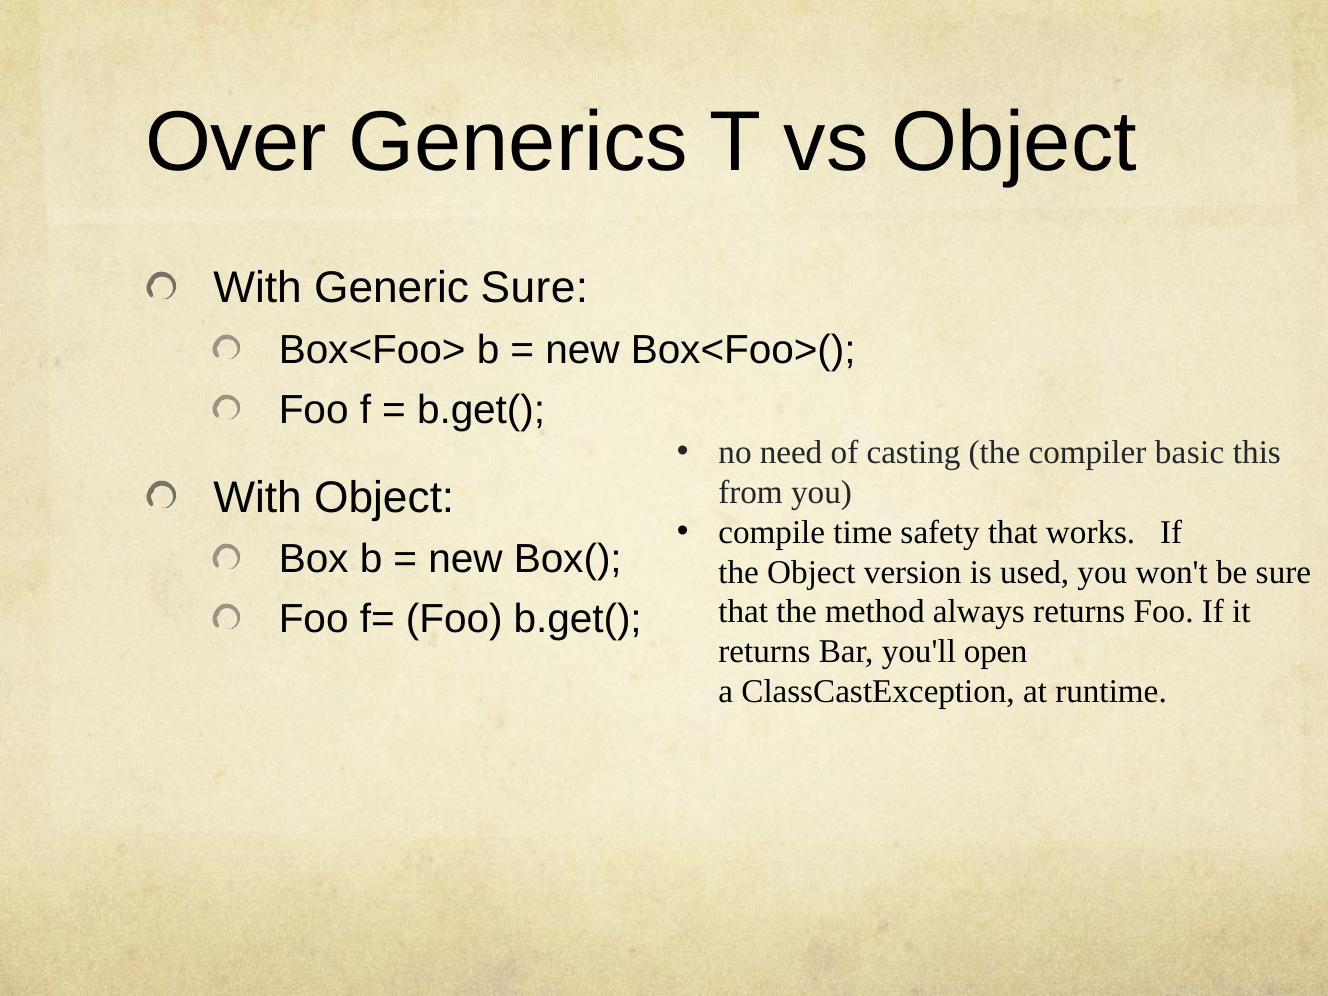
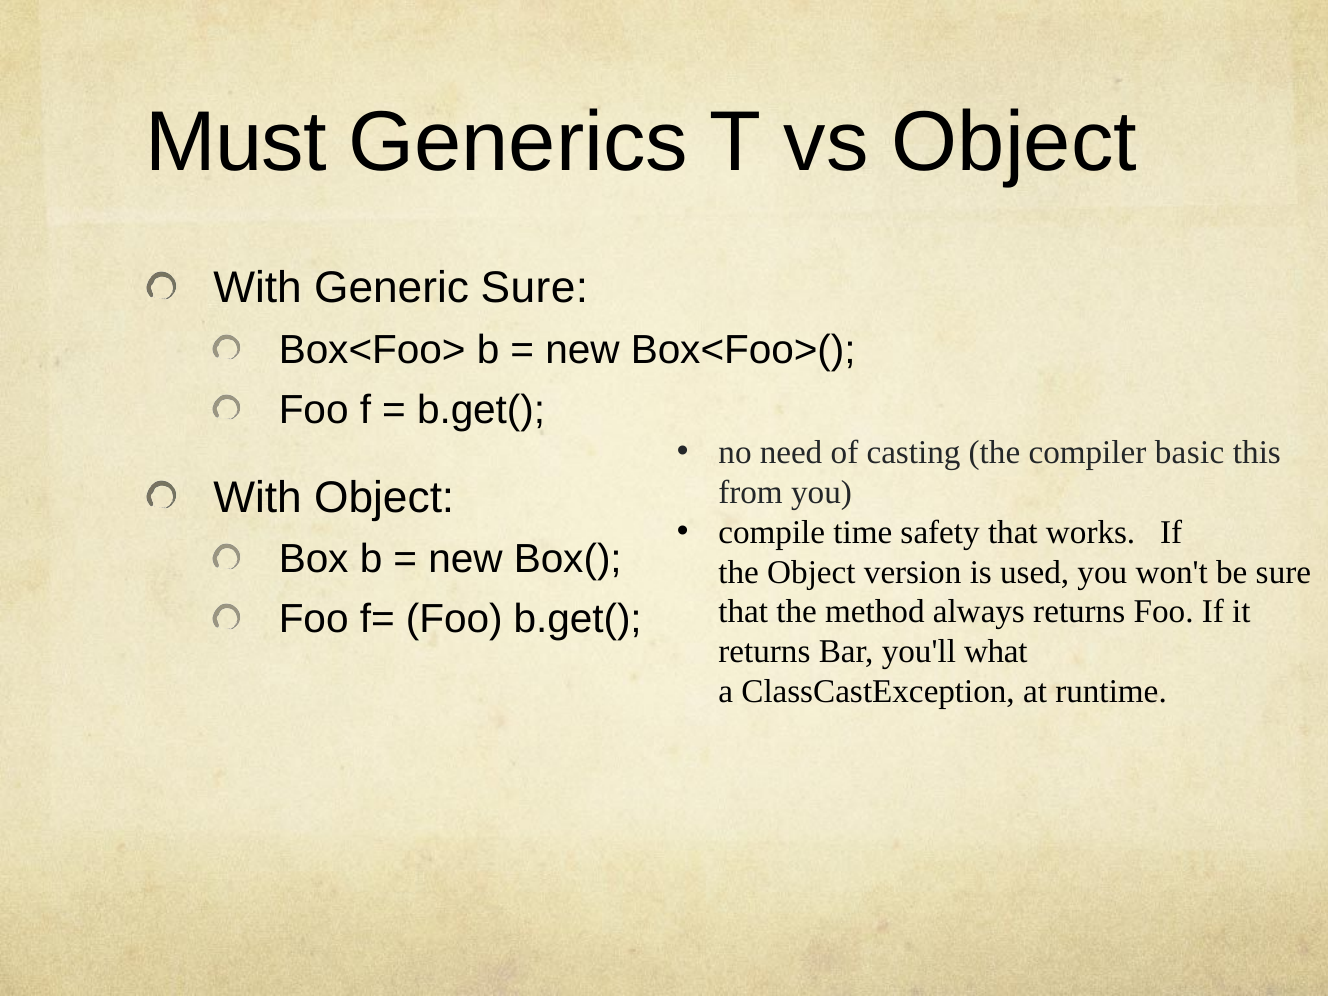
Over: Over -> Must (236, 142)
open: open -> what (996, 652)
